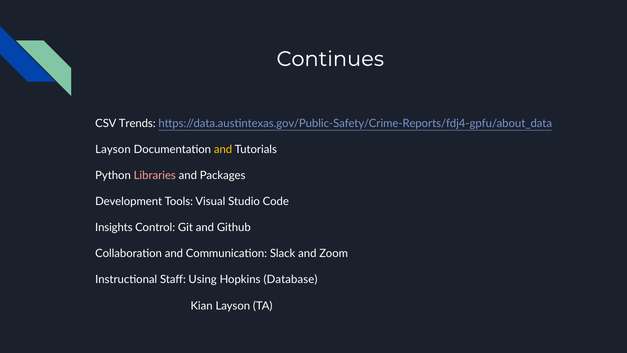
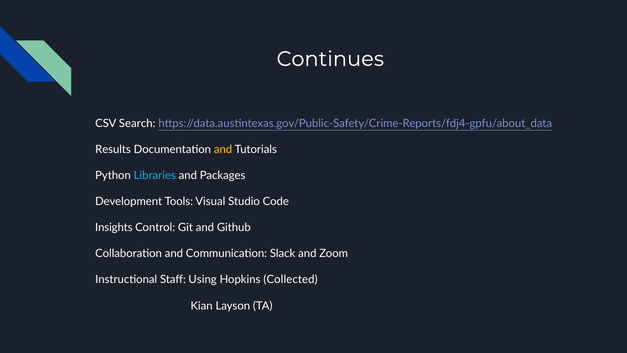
Trends: Trends -> Search (137, 123)
Layson: Layson -> Results (113, 149)
Libraries colour: pink -> light blue (155, 175)
Database: Database -> Collected (291, 279)
